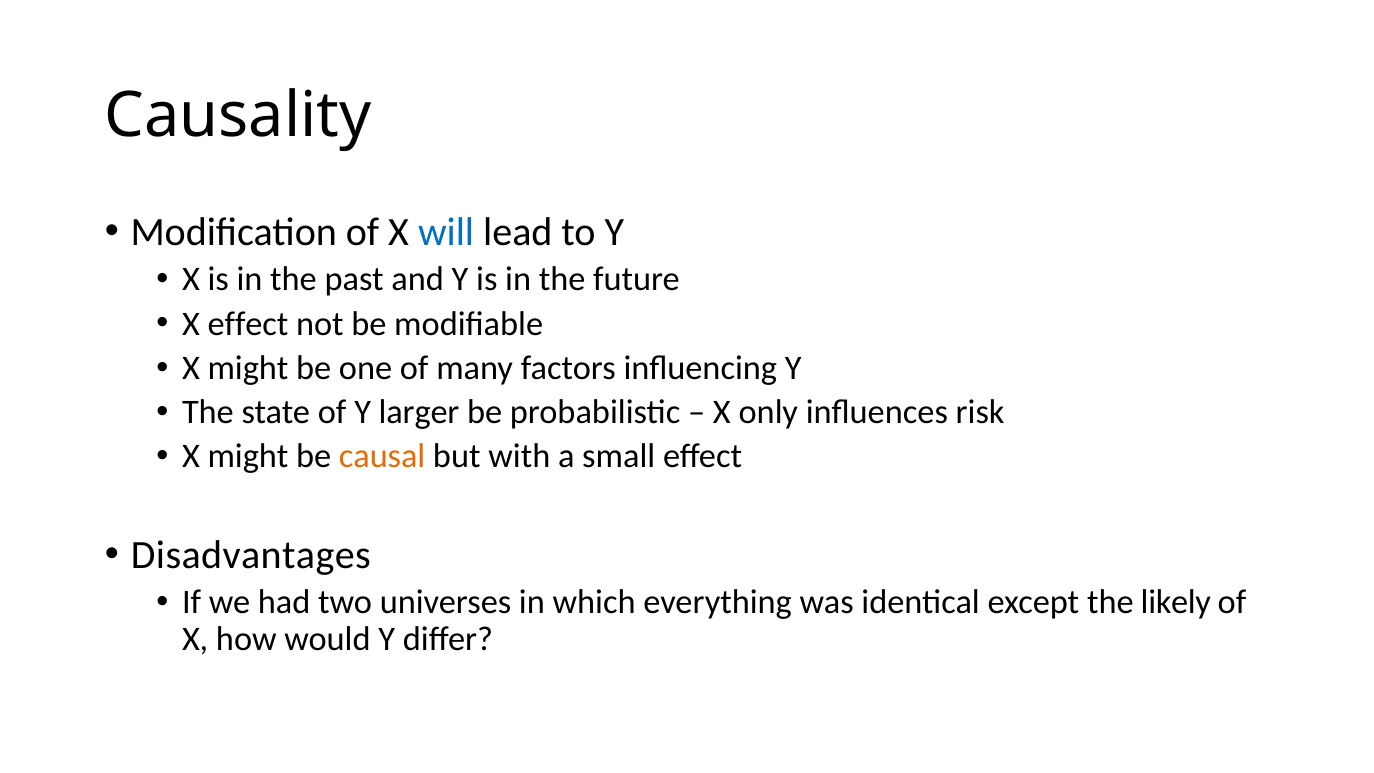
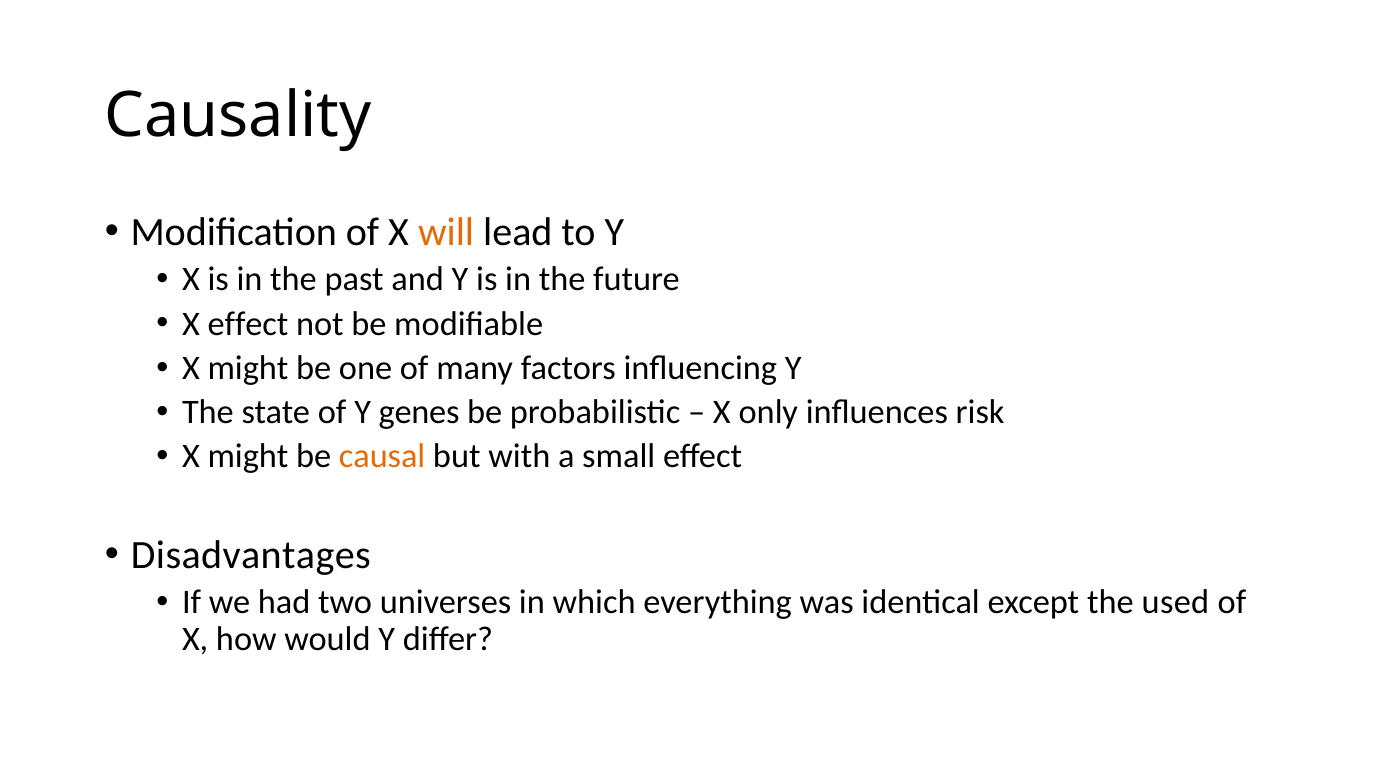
will colour: blue -> orange (446, 232)
larger: larger -> genes (419, 412)
likely: likely -> used (1175, 602)
